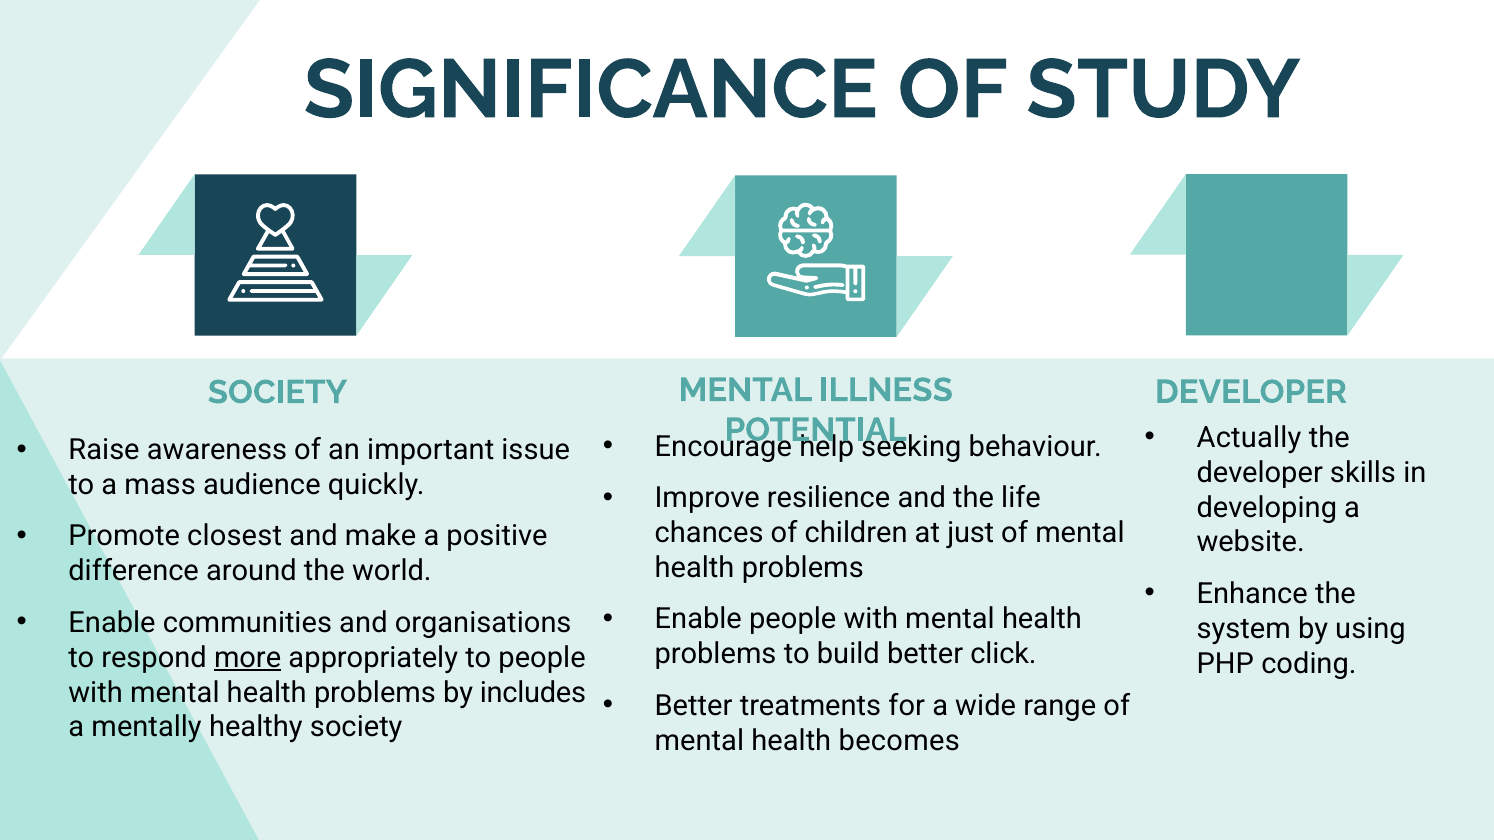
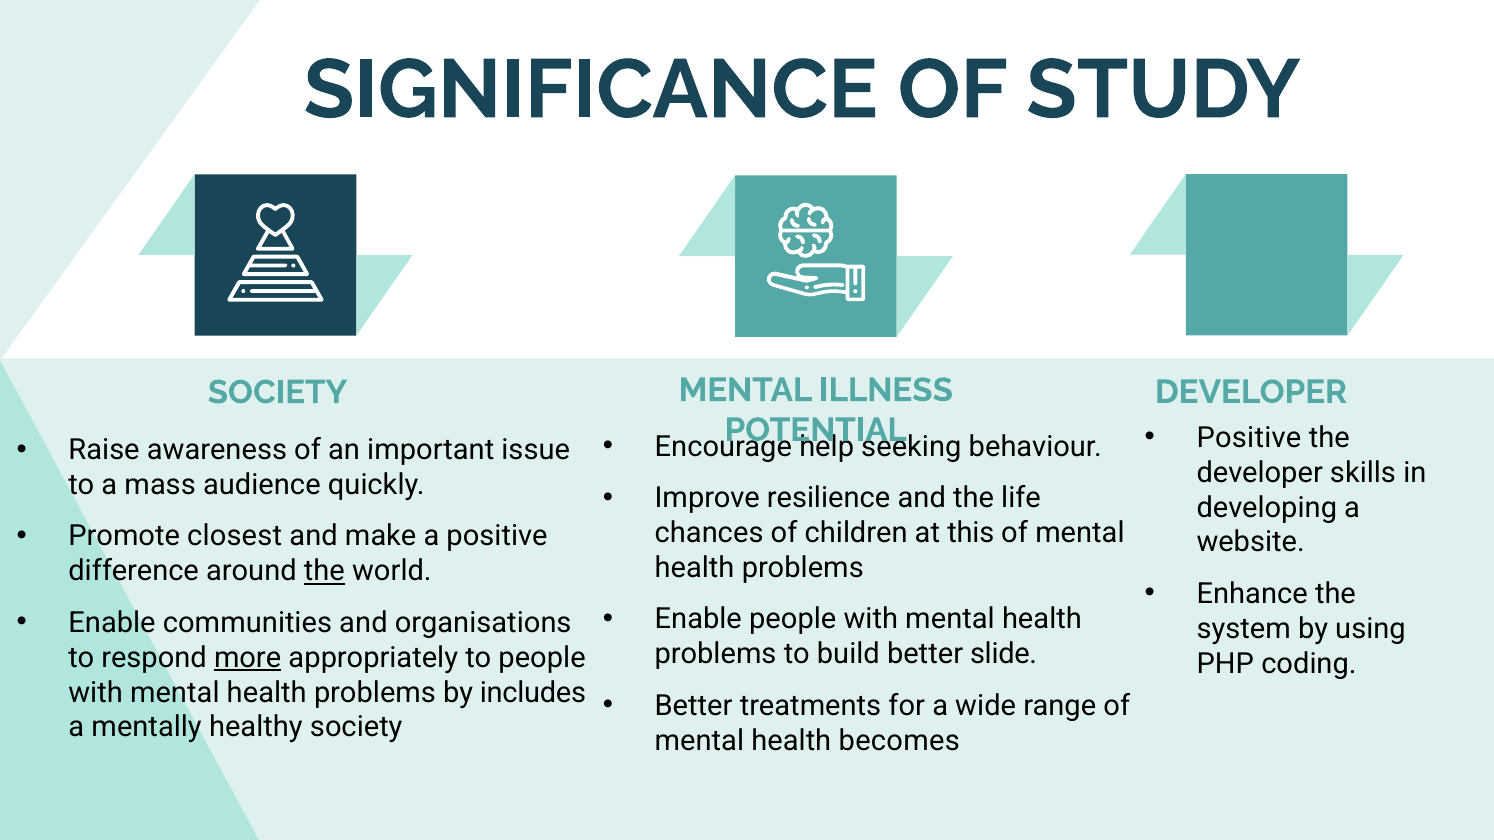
Actually: Actually -> Positive (1249, 438)
just: just -> this (971, 533)
the underline: none -> present (324, 572)
click: click -> slide (1004, 654)
